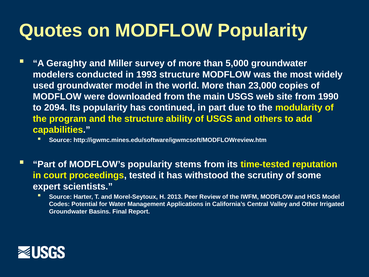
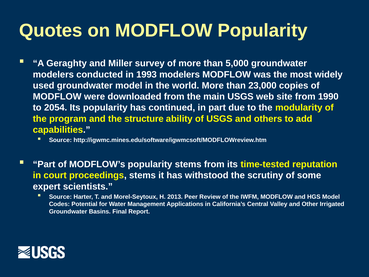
1993 structure: structure -> modelers (180, 74)
2094: 2094 -> 2054 (56, 108)
proceedings tested: tested -> stems (142, 175)
